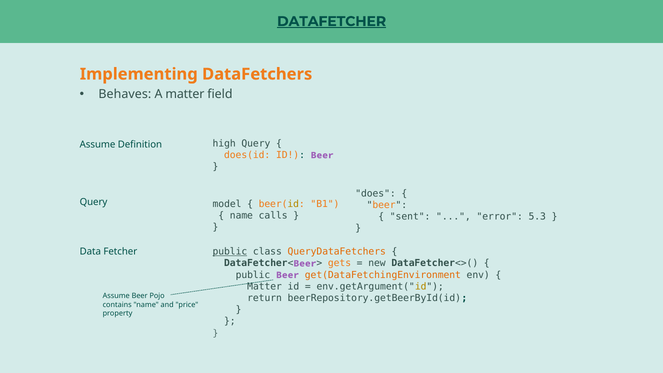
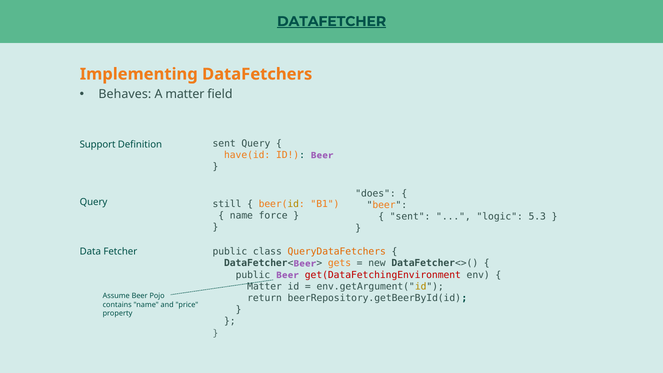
high: high -> sent (224, 143)
Assume: Assume -> Support (98, 145)
does(id: does(id -> have(id (247, 155)
model: model -> still (227, 204)
calls: calls -> force (273, 215)
error: error -> logic (500, 216)
public underline: present -> none (230, 252)
get(DataFetchingEnvironment colour: orange -> red (383, 275)
